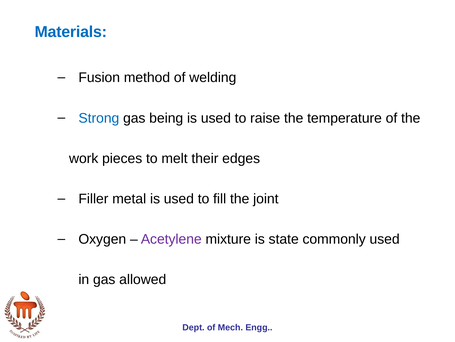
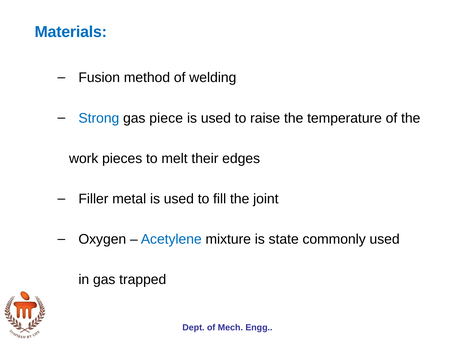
being: being -> piece (166, 118)
Acetylene colour: purple -> blue (171, 239)
allowed: allowed -> trapped (143, 279)
